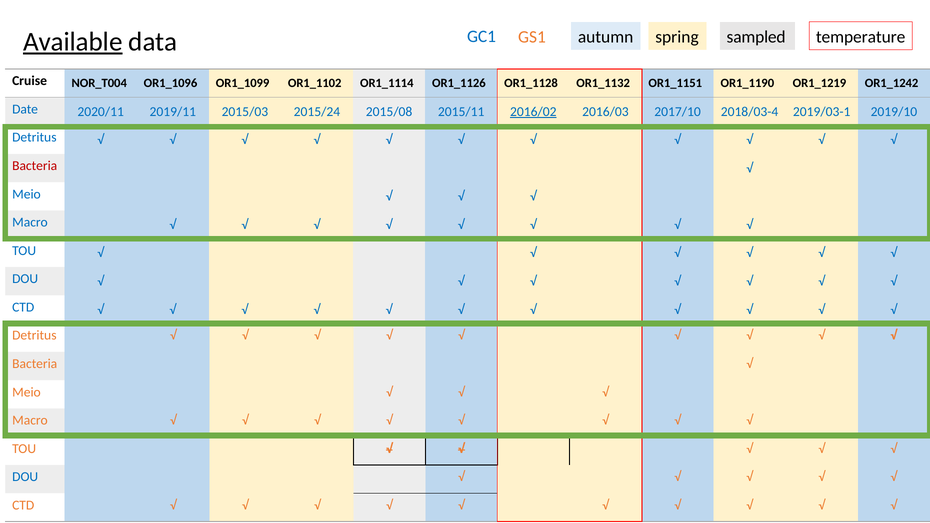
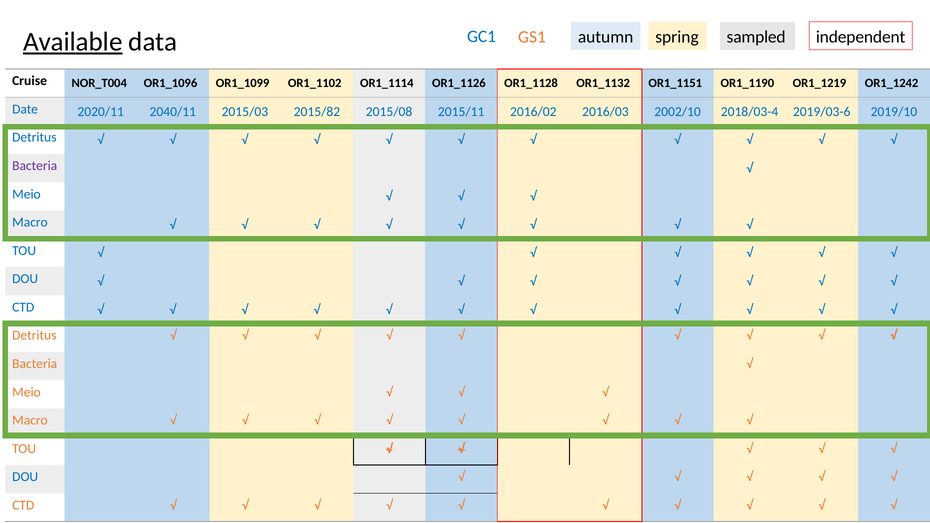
temperature: temperature -> independent (861, 37)
2019/11: 2019/11 -> 2040/11 (173, 112)
2015/24: 2015/24 -> 2015/82 (317, 112)
2016/02 underline: present -> none (533, 112)
2017/10: 2017/10 -> 2002/10 (678, 112)
2019/03-1: 2019/03-1 -> 2019/03-6 (822, 112)
Bacteria colour: red -> purple (35, 166)
